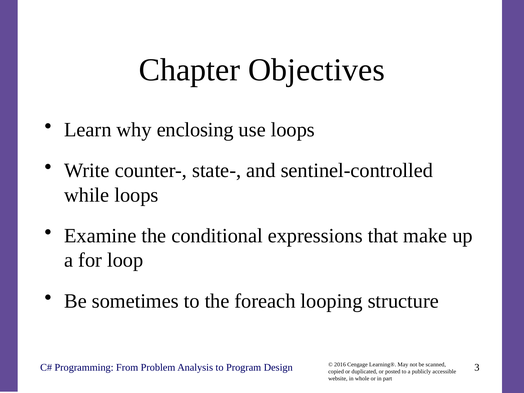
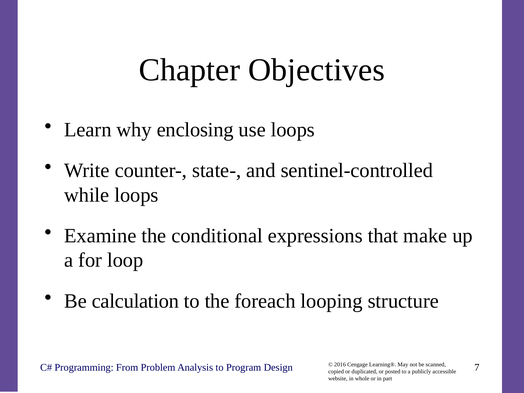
sometimes: sometimes -> calculation (135, 301)
3: 3 -> 7 (477, 368)
